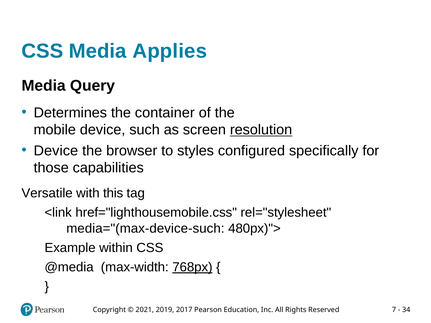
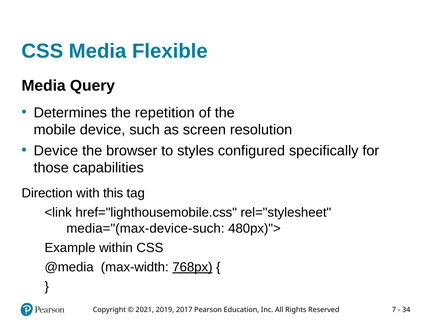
Applies: Applies -> Flexible (170, 51)
container: container -> repetition (165, 113)
resolution underline: present -> none (261, 130)
Versatile: Versatile -> Direction (47, 193)
